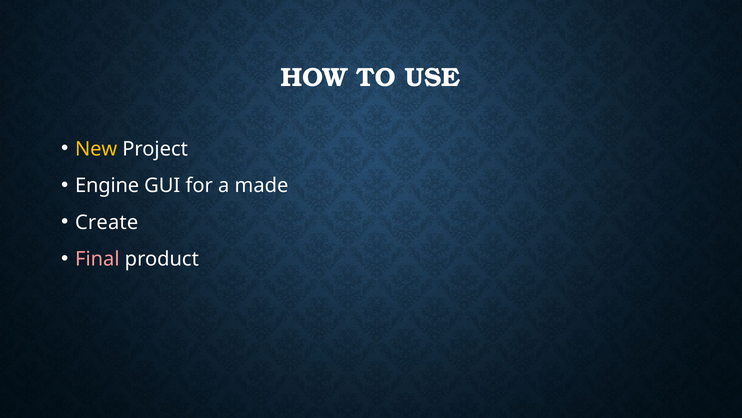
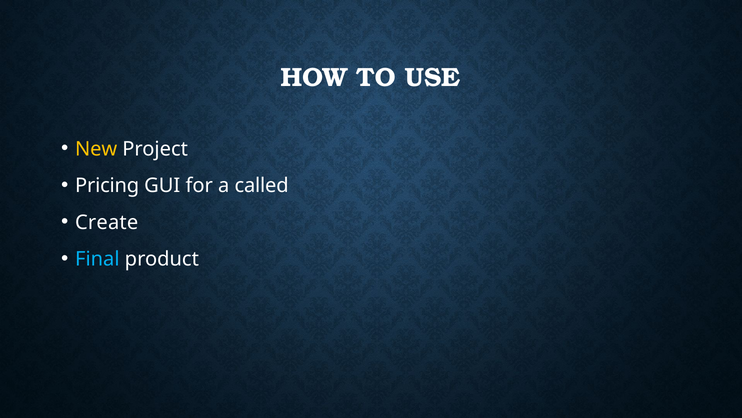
Engine: Engine -> Pricing (107, 185)
made: made -> called (262, 185)
Final colour: pink -> light blue (97, 259)
